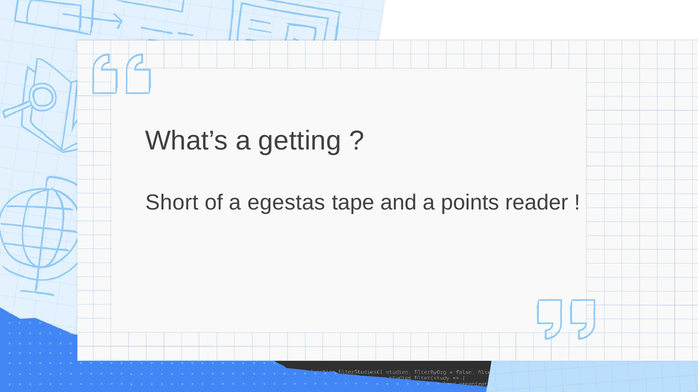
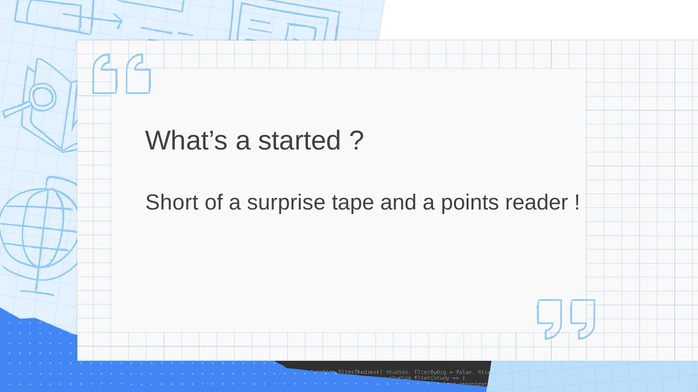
getting: getting -> started (300, 141)
egestas: egestas -> surprise (286, 203)
